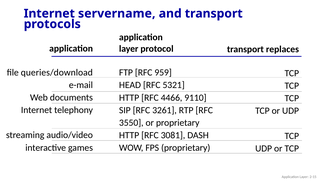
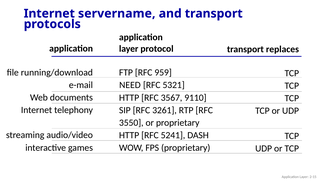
queries/download: queries/download -> running/download (57, 72)
HEAD: HEAD -> NEED (130, 85)
4466: 4466 -> 3567 (172, 98)
3081: 3081 -> 5241 (173, 135)
